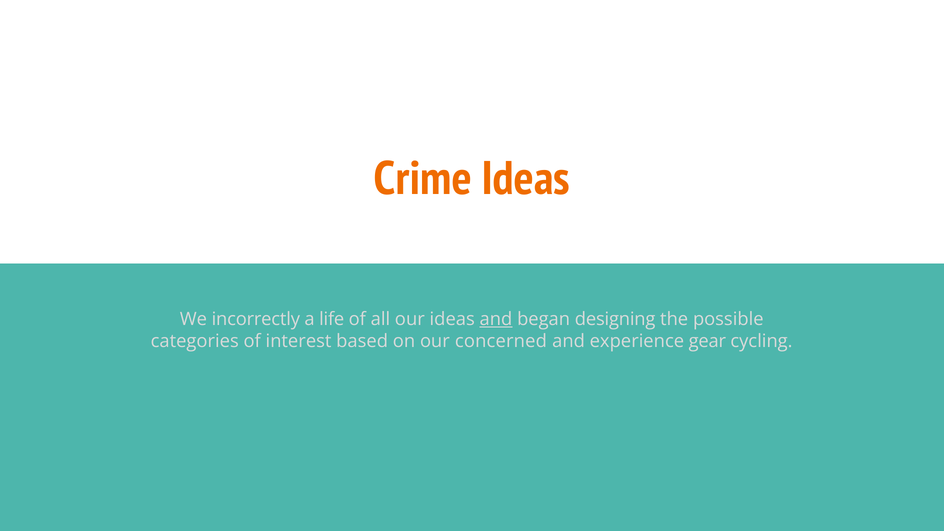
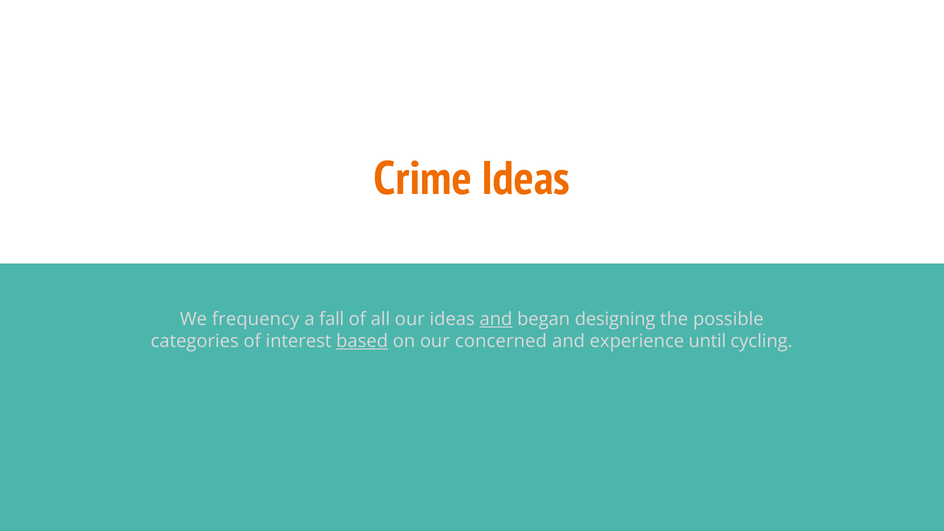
incorrectly: incorrectly -> frequency (256, 319)
life: life -> fall (332, 319)
based underline: none -> present (362, 341)
gear: gear -> until (707, 341)
